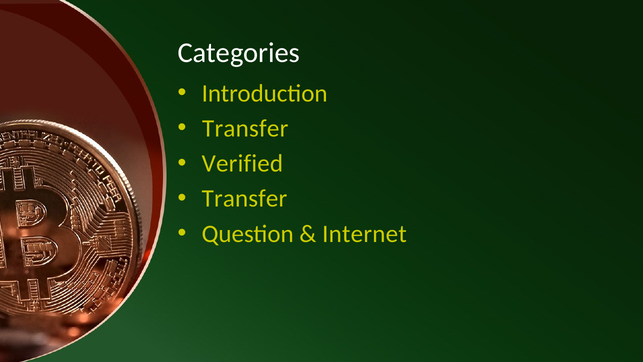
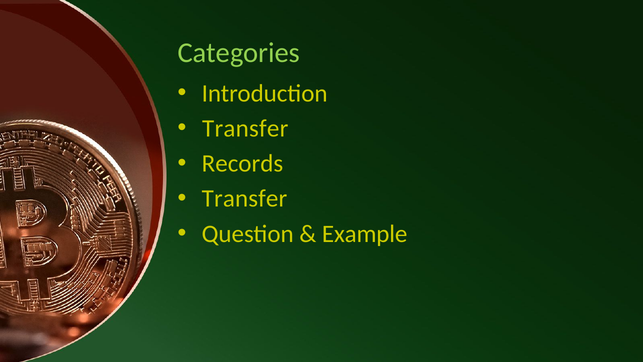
Categories colour: white -> light green (239, 53)
Verified: Verified -> Records (242, 164)
Internet: Internet -> Example (365, 234)
